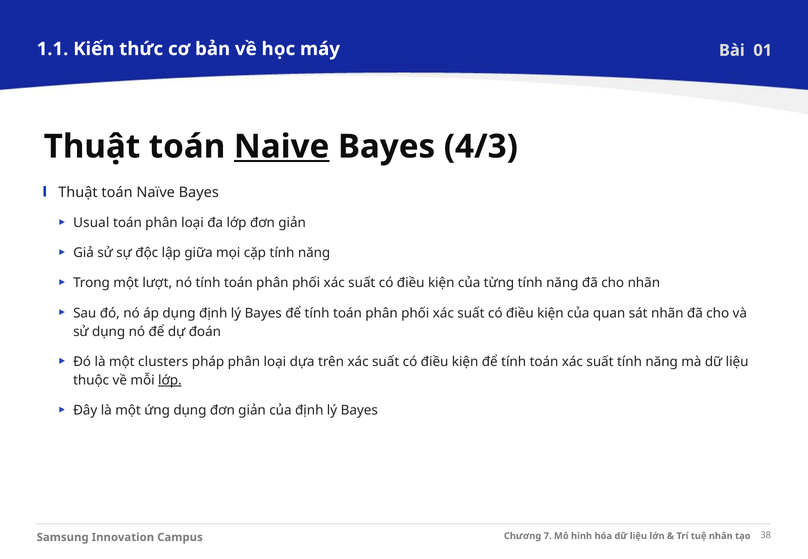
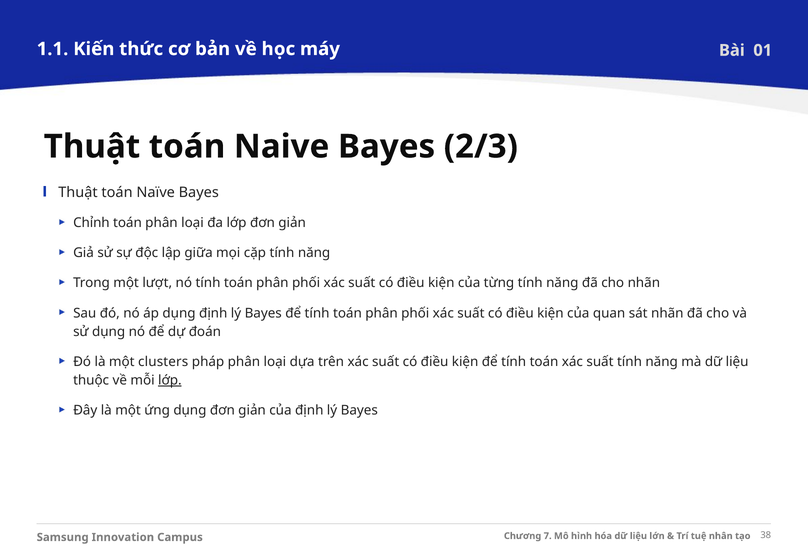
Naive underline: present -> none (282, 147)
4/3: 4/3 -> 2/3 (481, 147)
Usual: Usual -> Chỉnh (91, 223)
